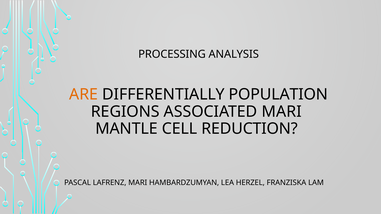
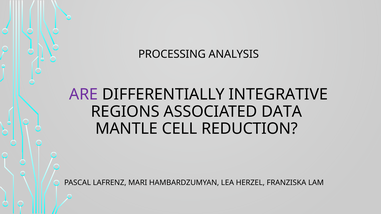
ARE colour: orange -> purple (84, 95)
POPULATION: POPULATION -> INTEGRATIVE (278, 95)
ASSOCIATED MARI: MARI -> DATA (282, 112)
